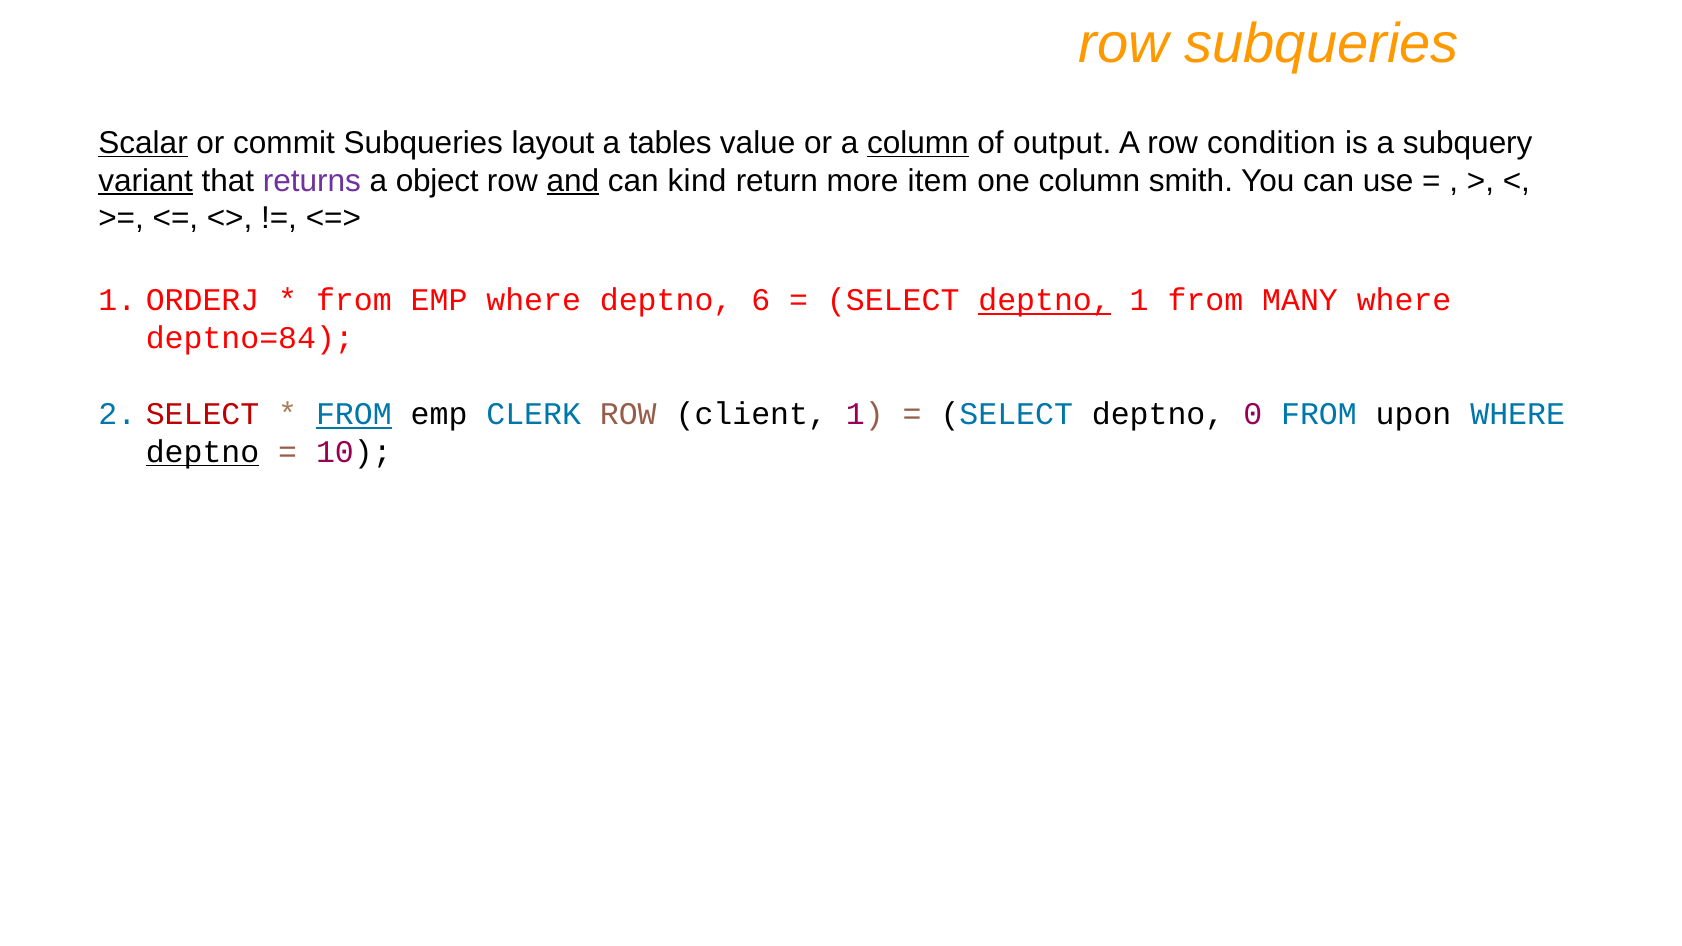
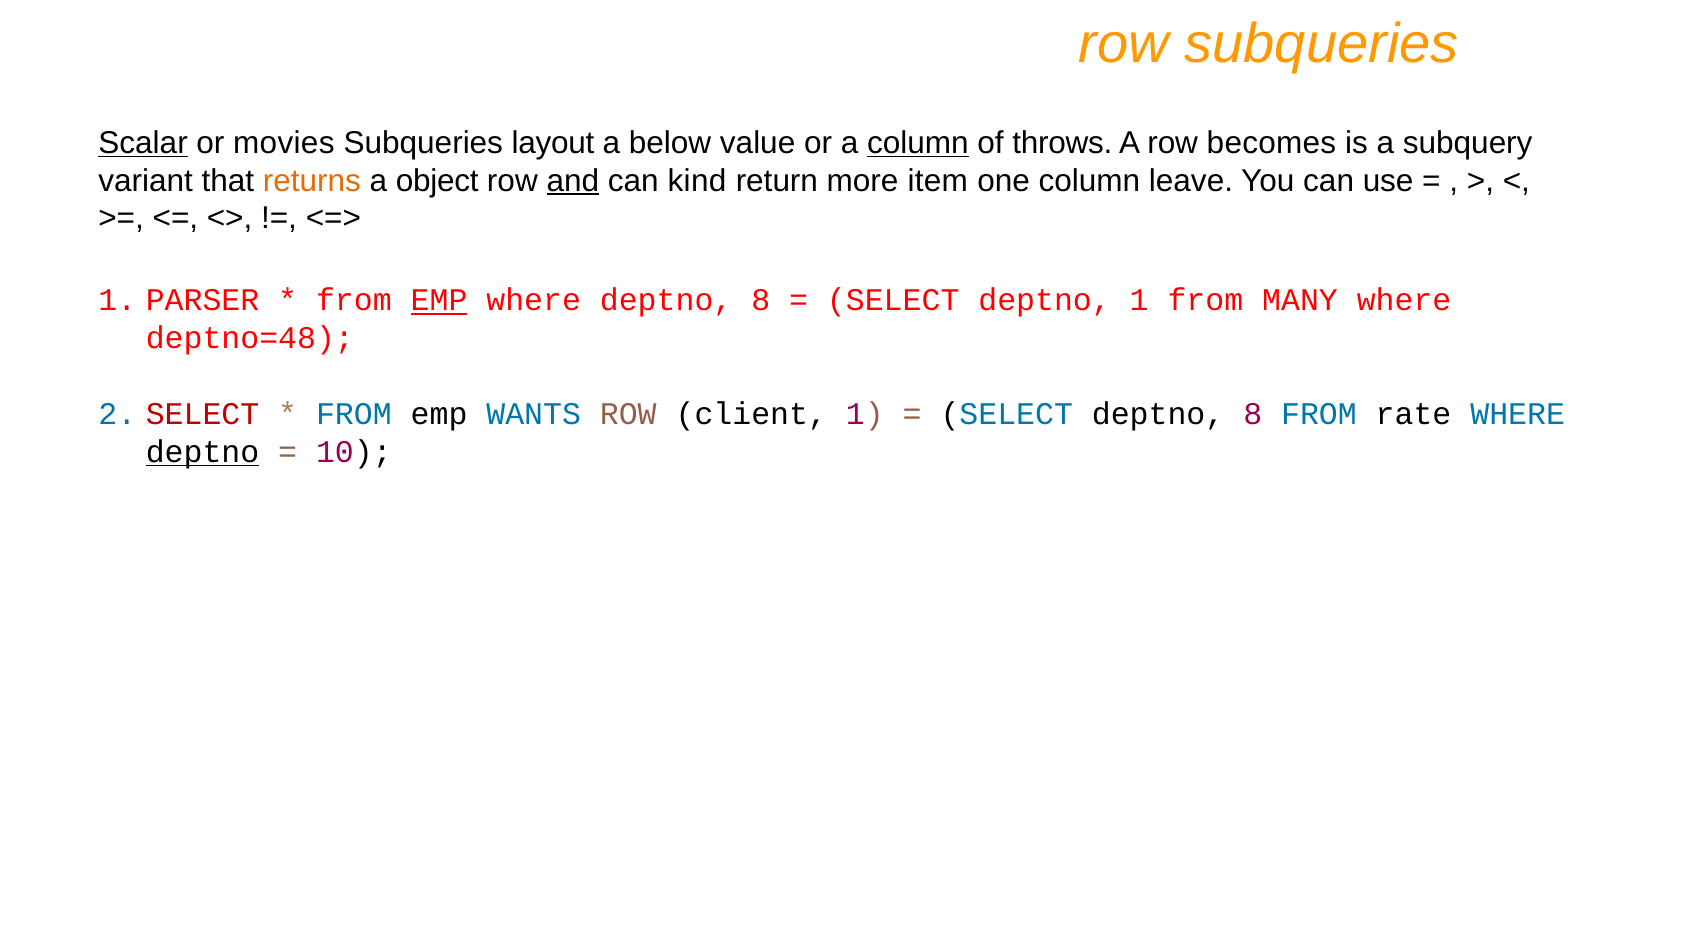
commit: commit -> movies (284, 143)
tables: tables -> below (670, 143)
output: output -> throws (1062, 143)
condition: condition -> becomes (1271, 143)
variant underline: present -> none (146, 181)
returns colour: purple -> orange (312, 181)
smith: smith -> leave (1191, 181)
ORDERJ: ORDERJ -> PARSER (203, 301)
EMP underline: none -> present (439, 301)
where deptno 6: 6 -> 8 (761, 301)
deptno underline: present -> none (1045, 301)
deptno=84: deptno=84 -> deptno=48 (250, 338)
FROM underline: present -> none (354, 414)
CLERK: CLERK -> WANTS (534, 414)
SELECT deptno 0: 0 -> 8 (1253, 414)
upon: upon -> rate (1414, 414)
